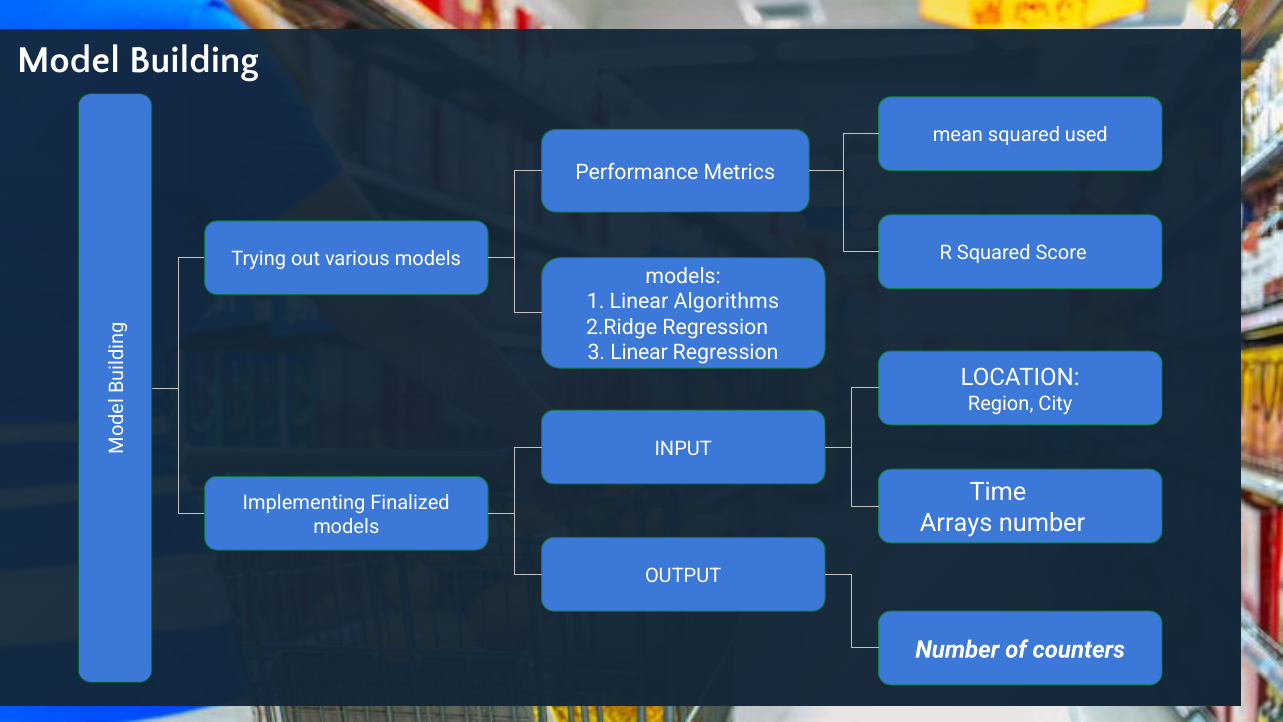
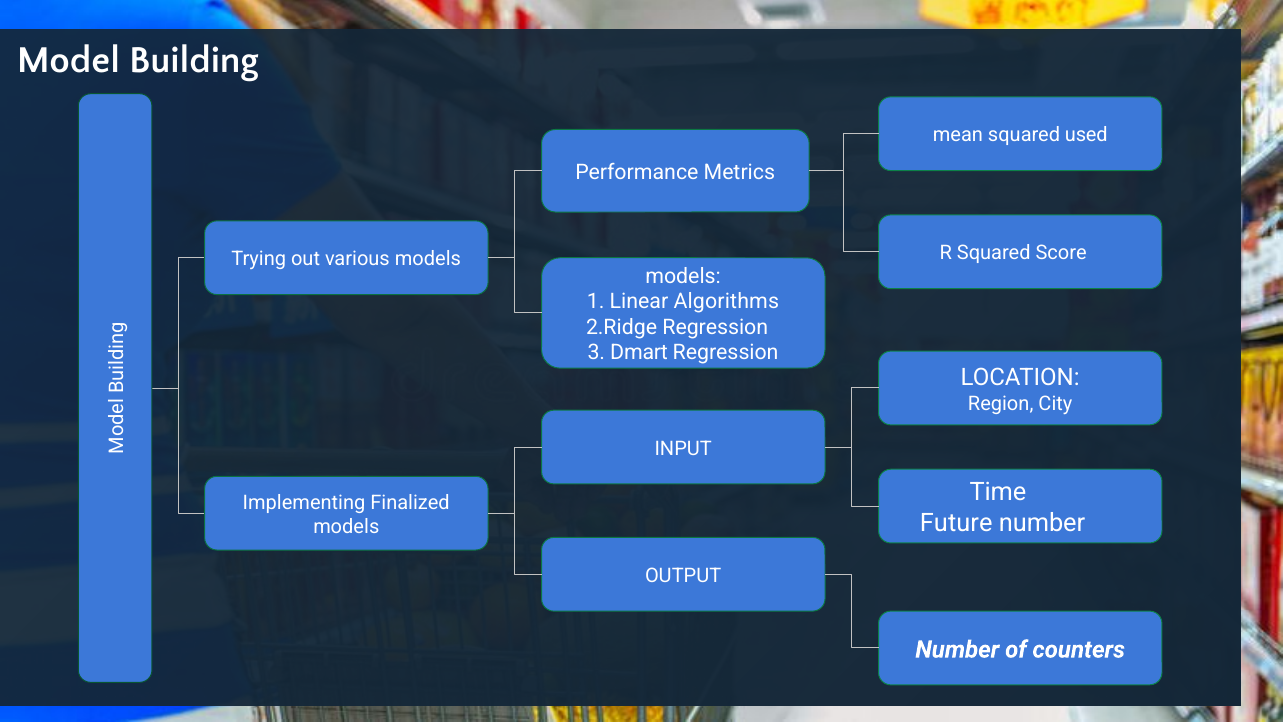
3 Linear: Linear -> Dmart (639, 353)
Arrays: Arrays -> Future (956, 523)
